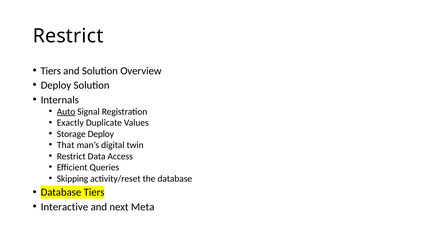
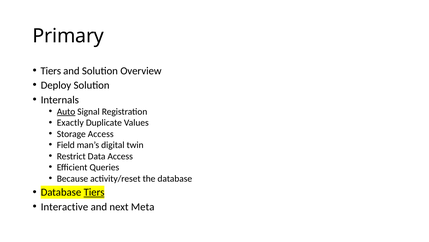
Restrict: Restrict -> Primary (68, 36)
Storage Deploy: Deploy -> Access (101, 134)
That: That -> Field (66, 145)
Skipping: Skipping -> Because (72, 178)
Tiers underline: none -> present (94, 192)
